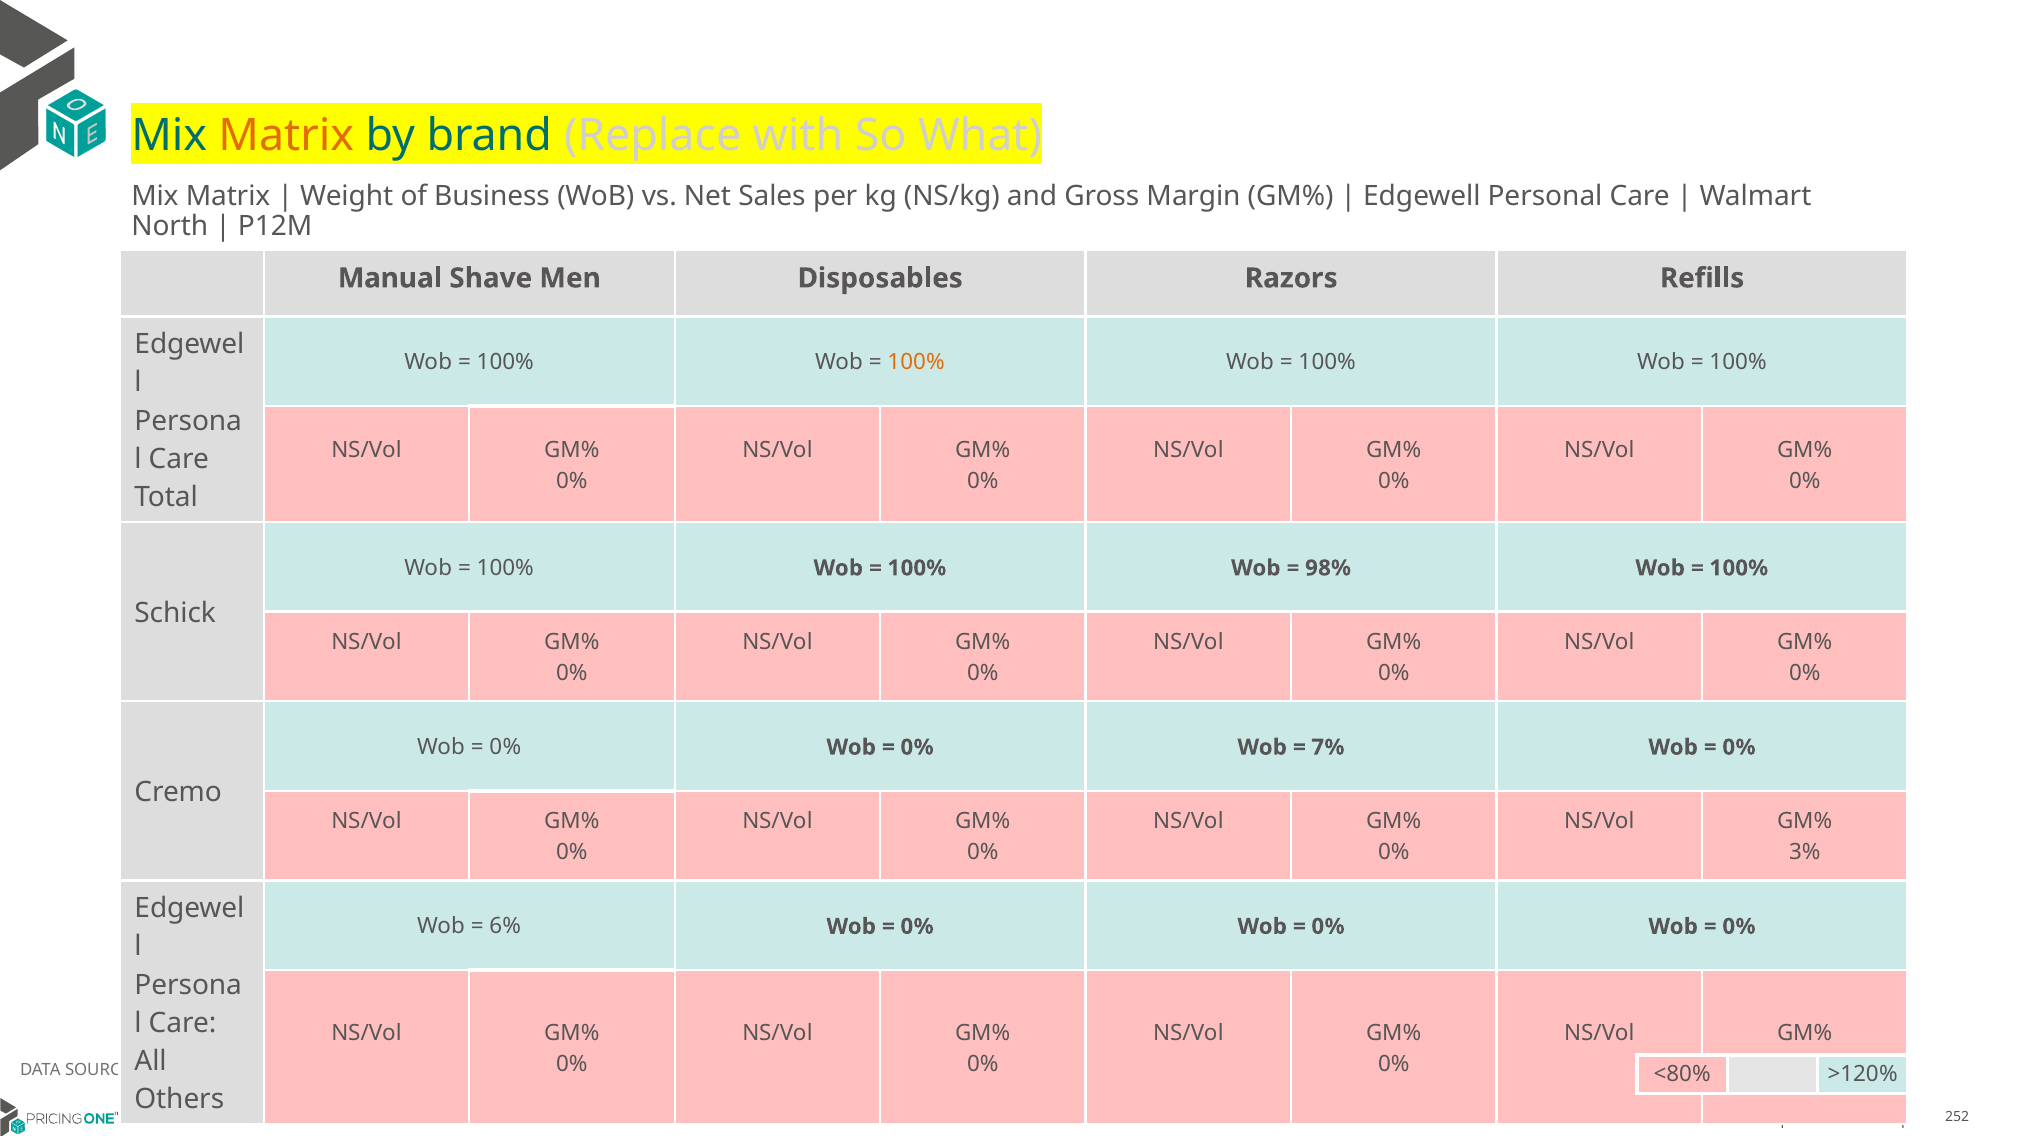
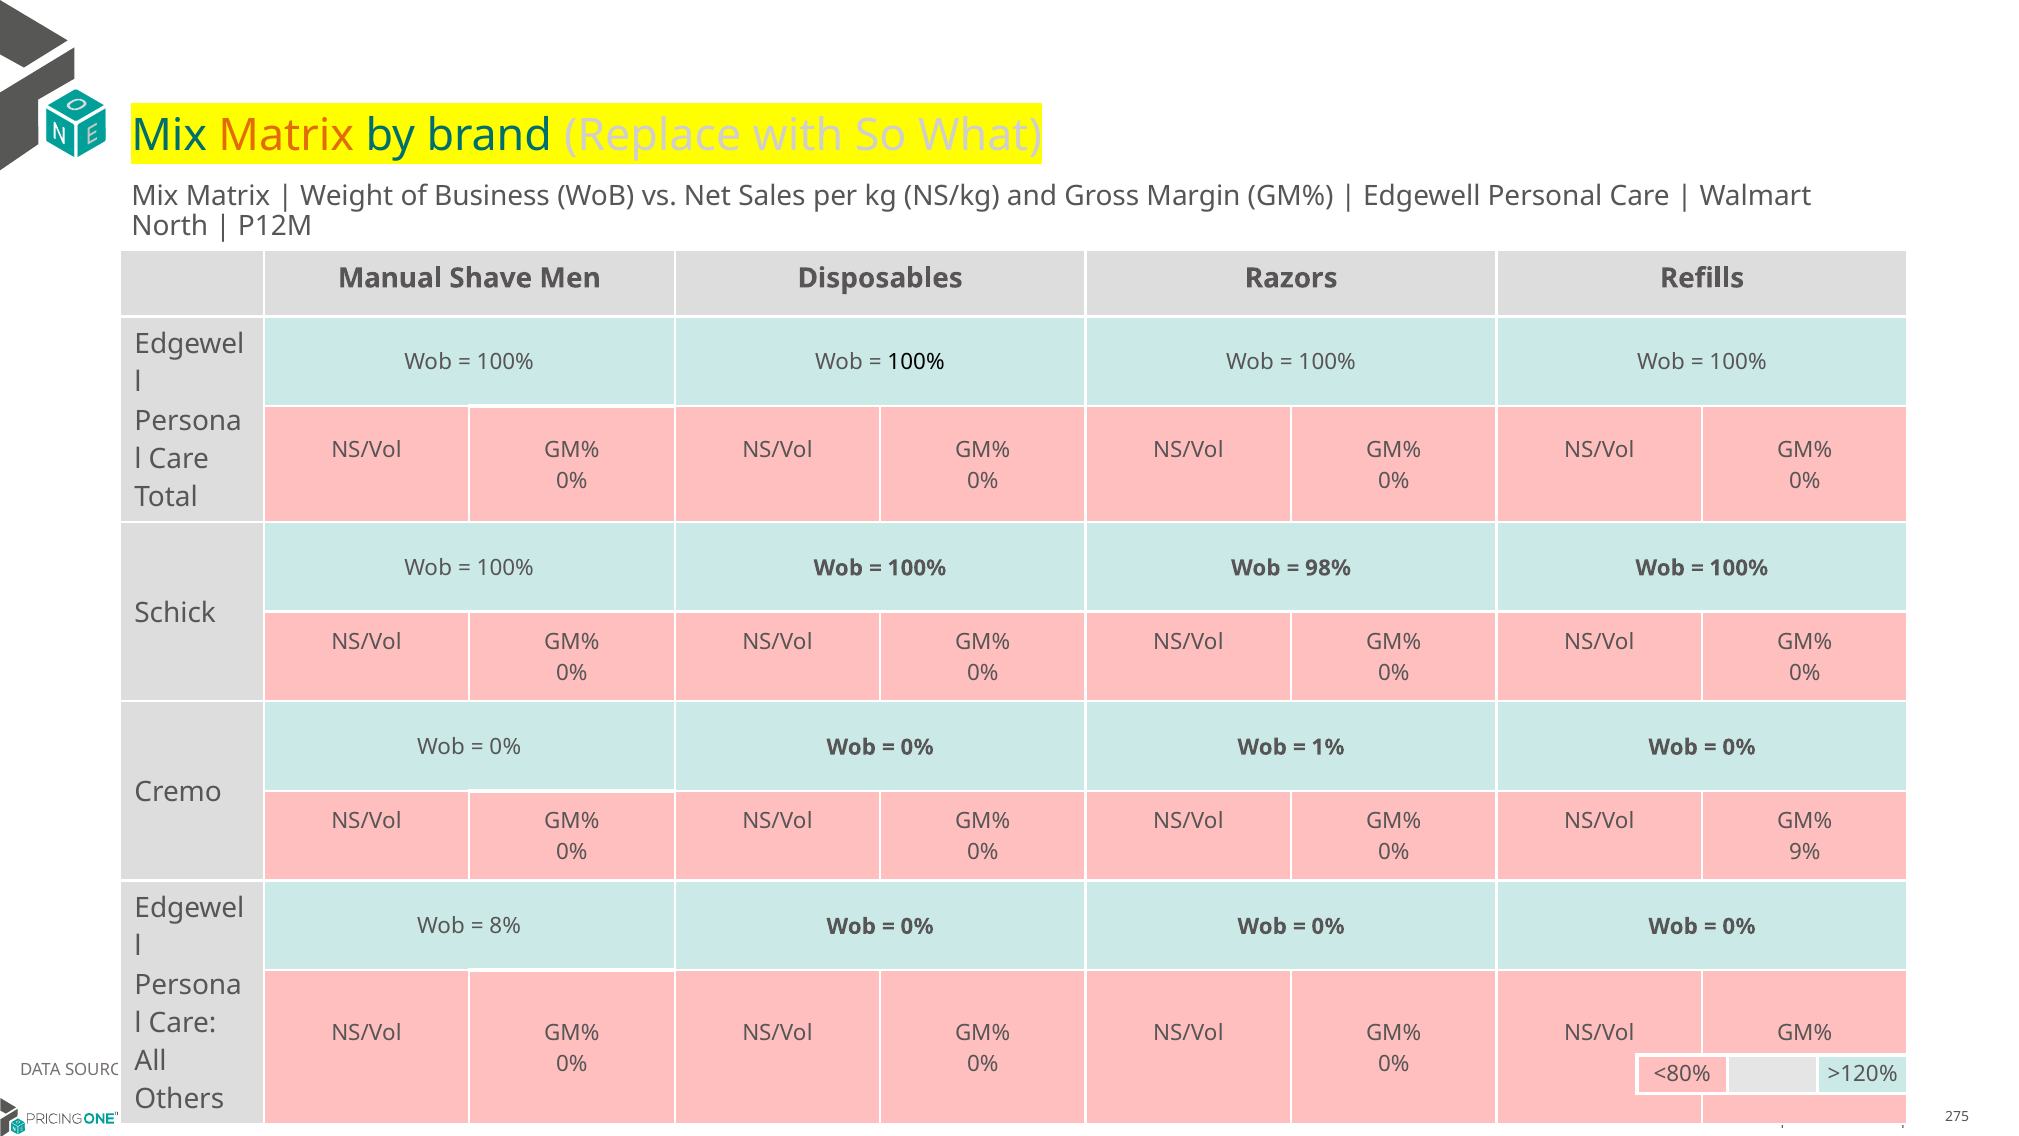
100% colour: orange -> black (916, 362)
7%: 7% -> 1% (1328, 747)
3%: 3% -> 9% (1805, 852)
6%: 6% -> 8% (505, 926)
252: 252 -> 275 (1957, 1117)
